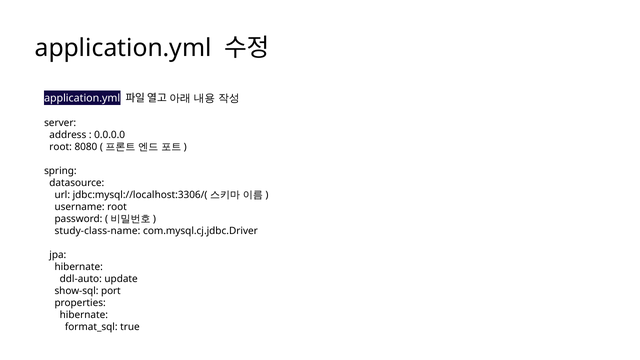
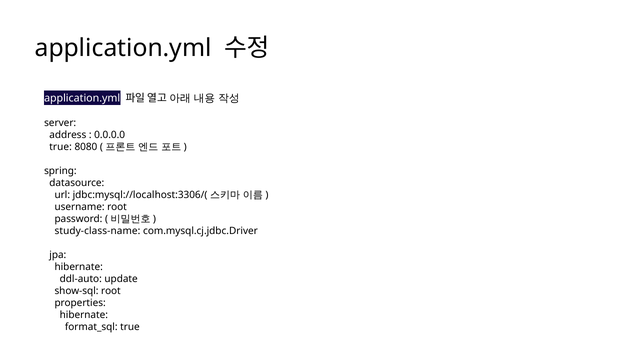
root: root -> true (61, 147)
show-sql port: port -> root (111, 291)
